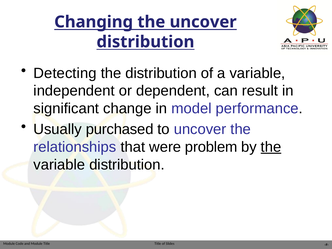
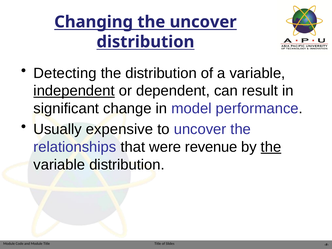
independent underline: none -> present (74, 91)
purchased: purchased -> expensive (120, 129)
problem: problem -> revenue (211, 147)
